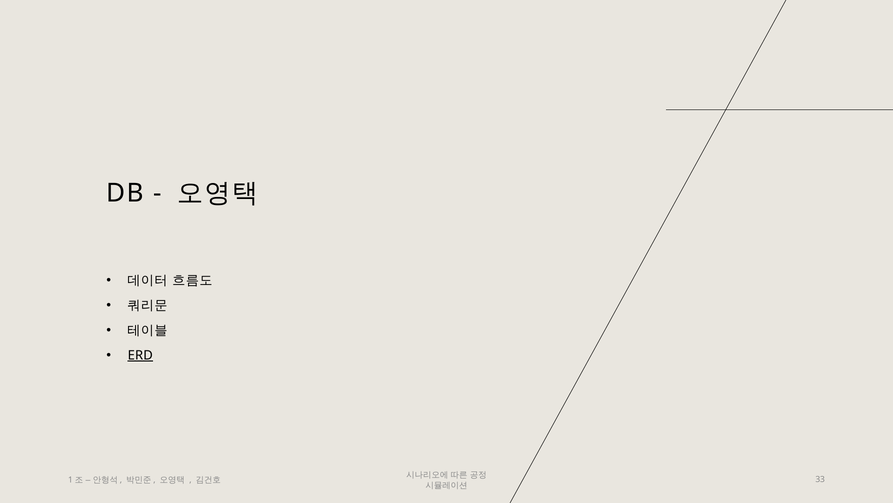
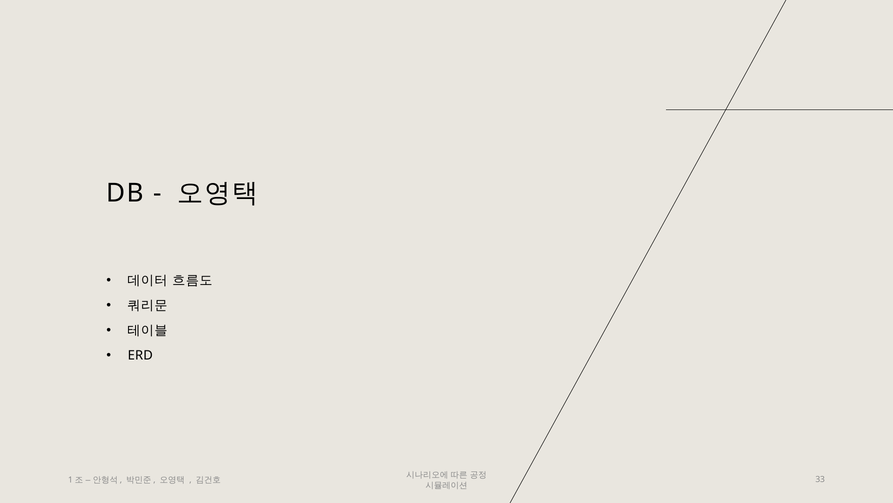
ERD underline: present -> none (140, 355)
